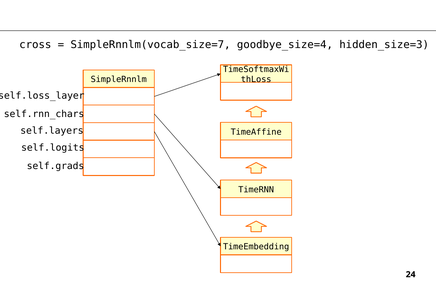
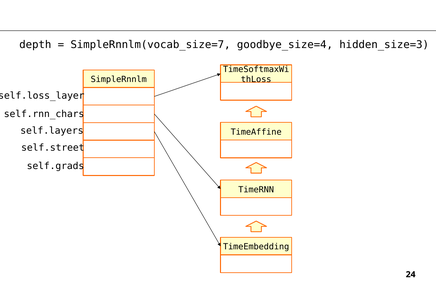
cross: cross -> depth (35, 45)
self.logits: self.logits -> self.street (53, 148)
